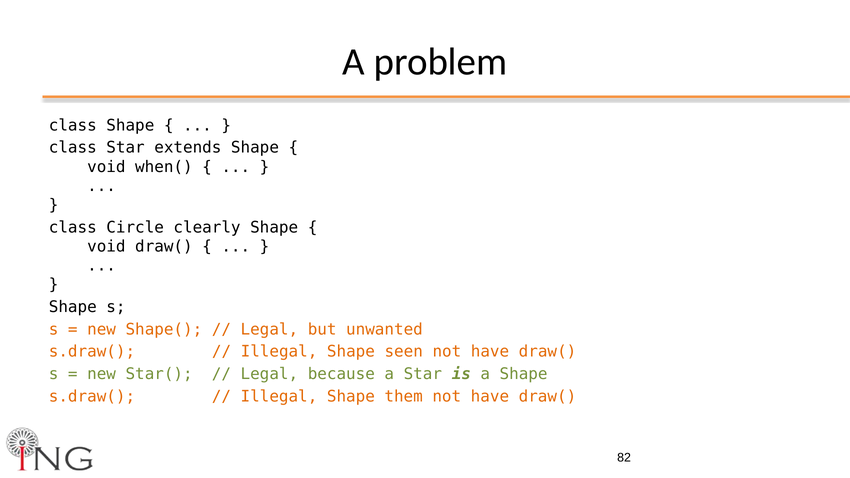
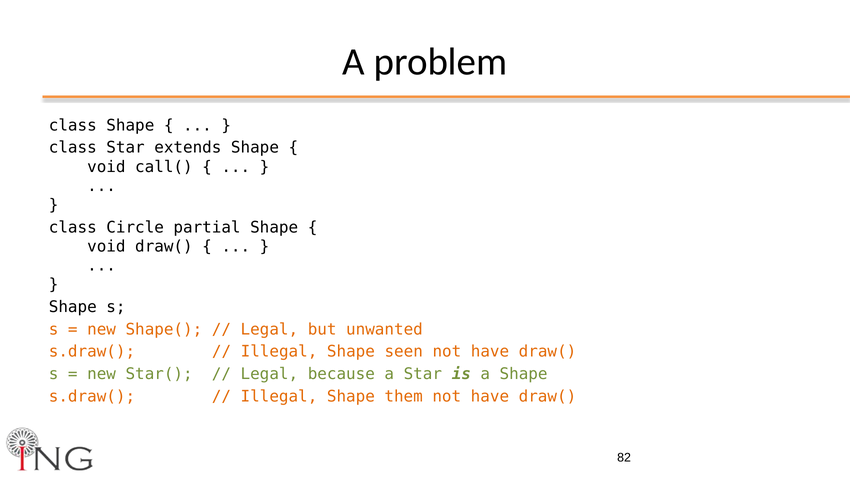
when(: when( -> call( (164, 167)
clearly: clearly -> partial (207, 227)
